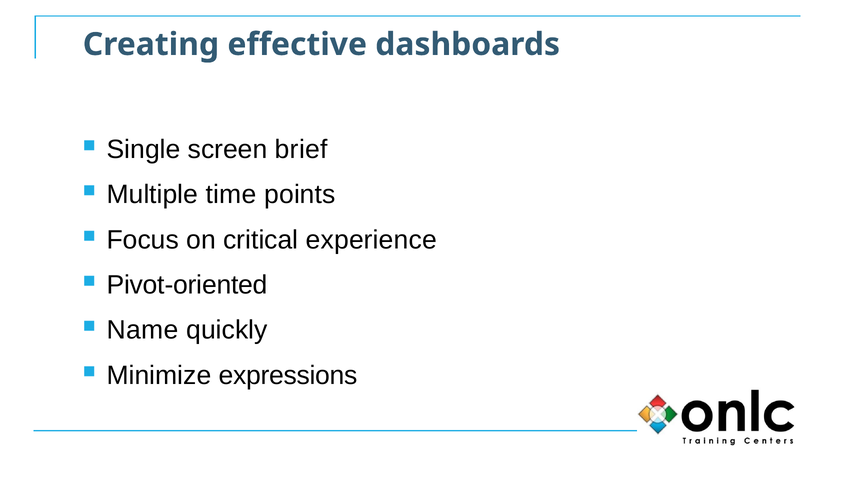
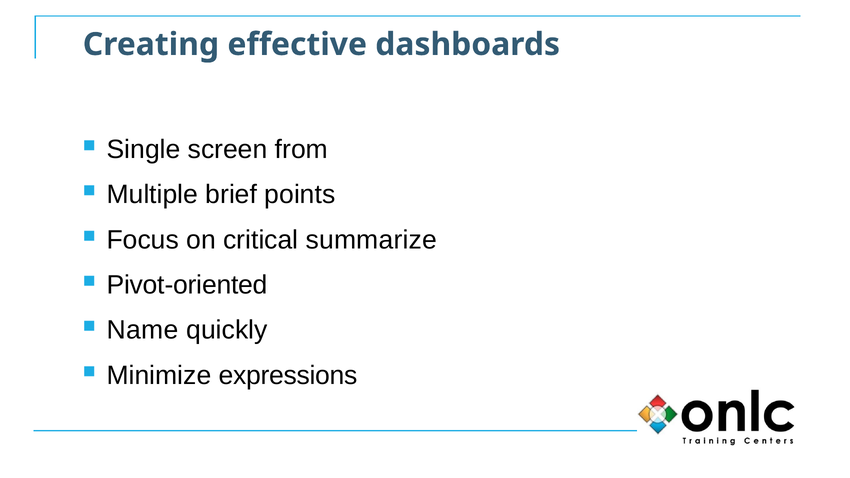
brief: brief -> from (301, 150)
time: time -> brief (231, 195)
experience: experience -> summarize (371, 240)
